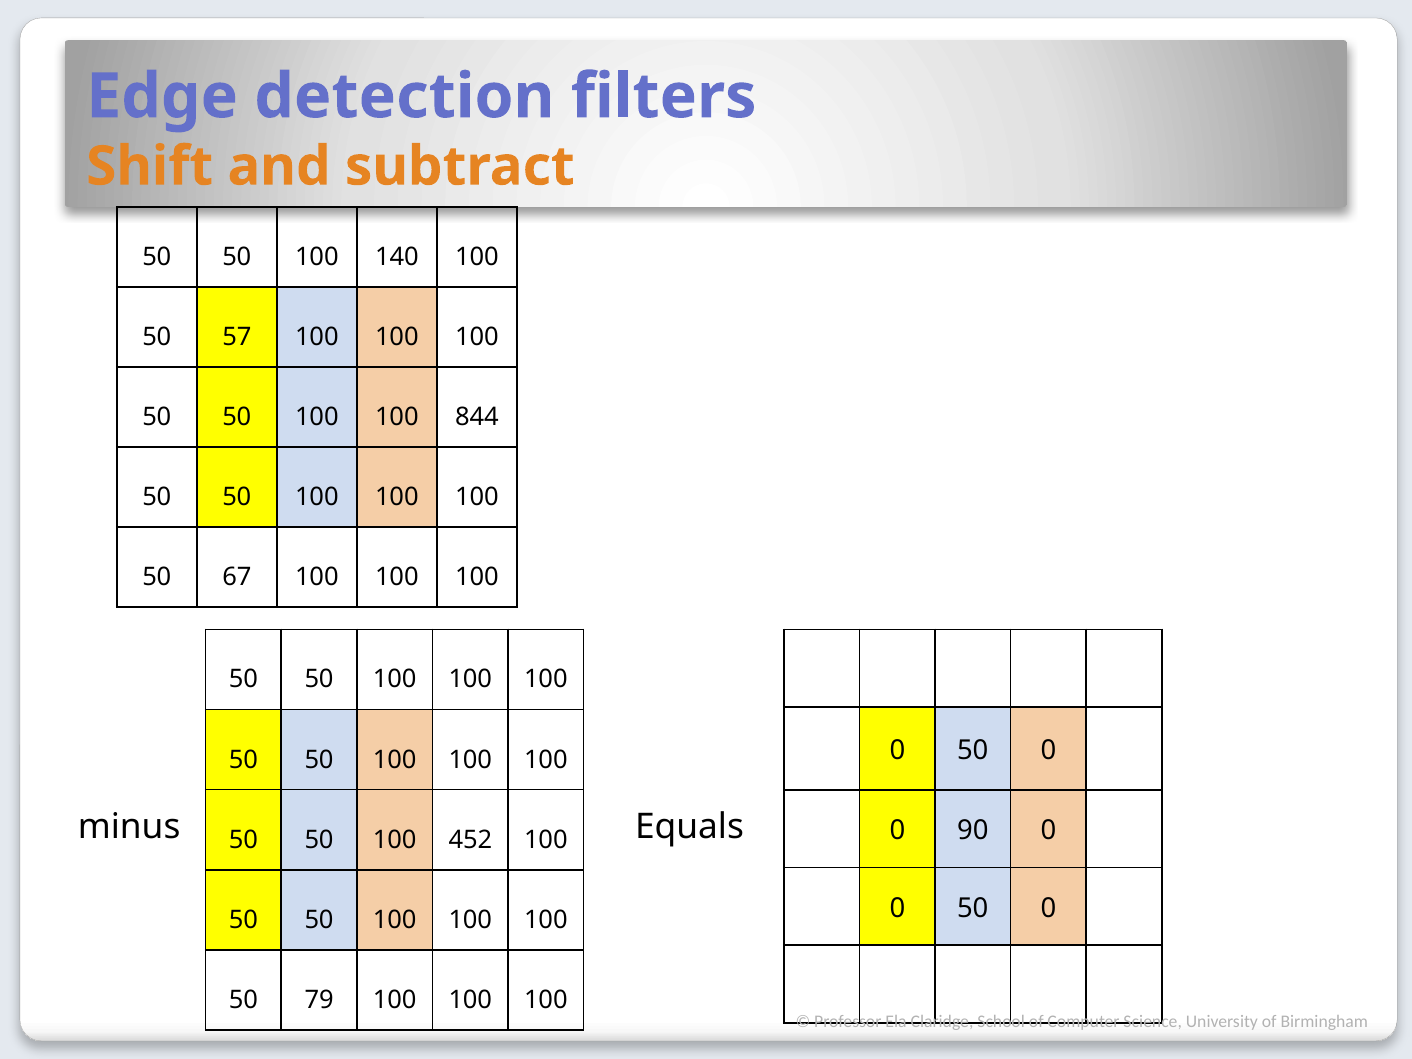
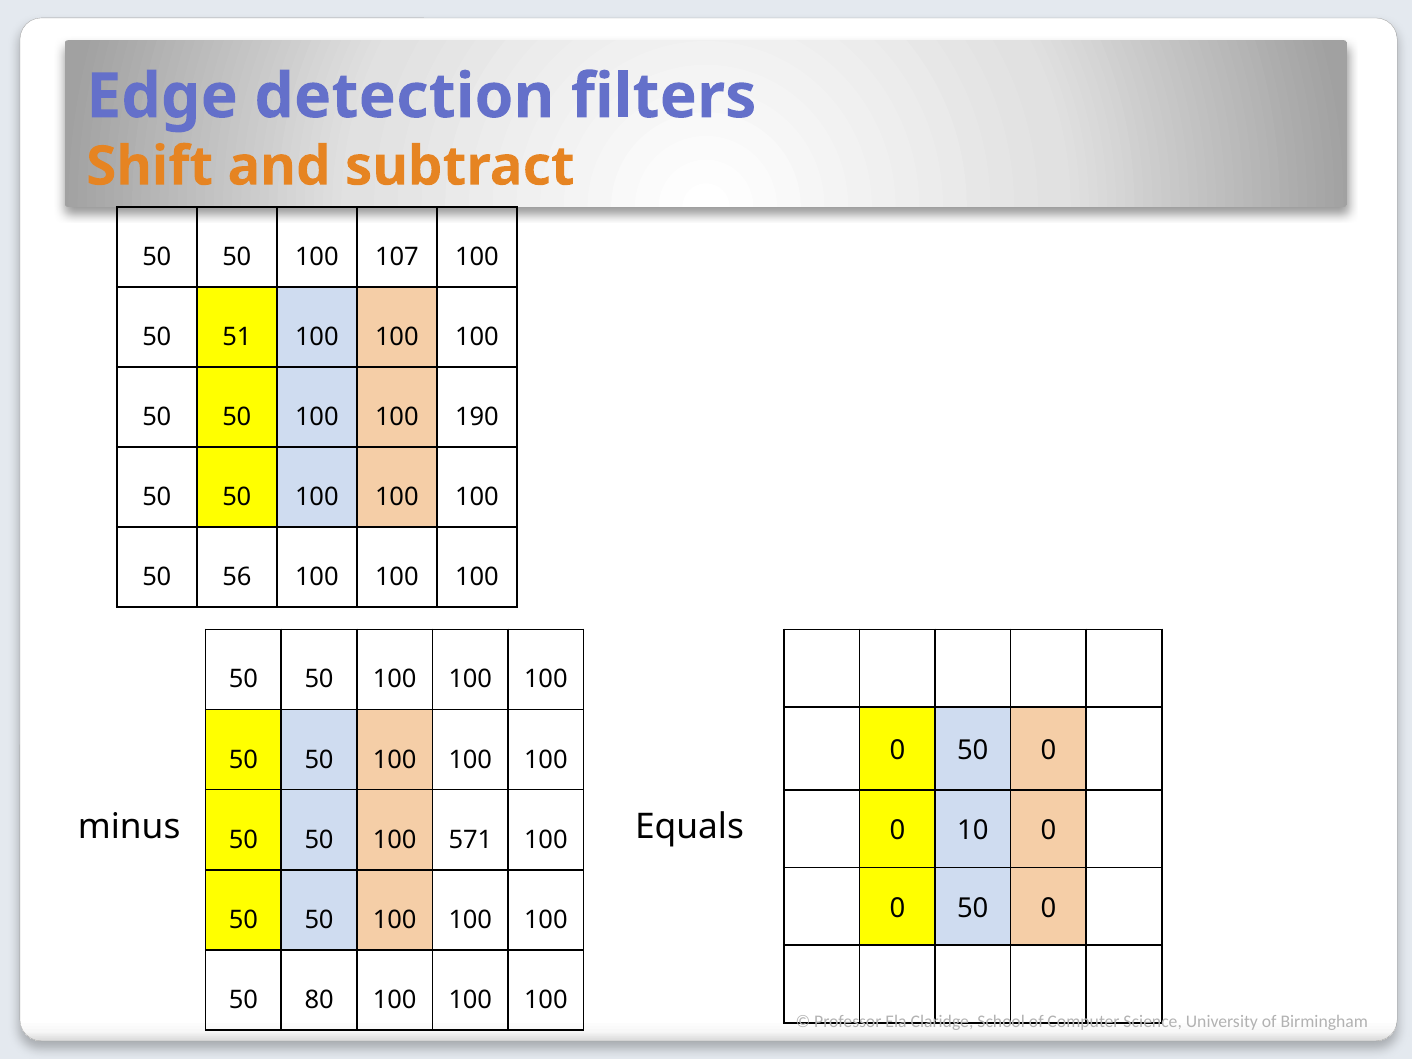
140: 140 -> 107 (397, 257)
57: 57 -> 51 (237, 337)
844: 844 -> 190 (477, 417)
67: 67 -> 56 (237, 577)
90: 90 -> 10 (973, 830)
452: 452 -> 571 (470, 840)
79: 79 -> 80 (319, 1000)
